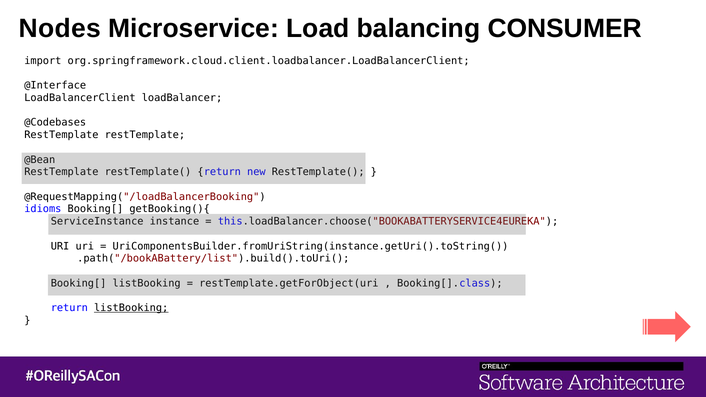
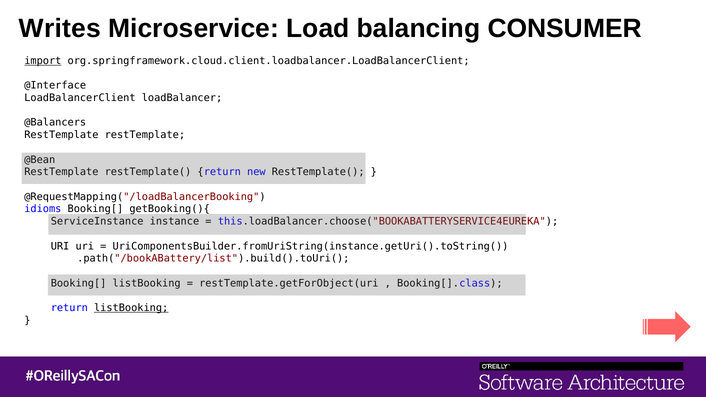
Nodes: Nodes -> Writes (60, 29)
import underline: none -> present (43, 61)
@Codebases: @Codebases -> @Balancers (55, 123)
